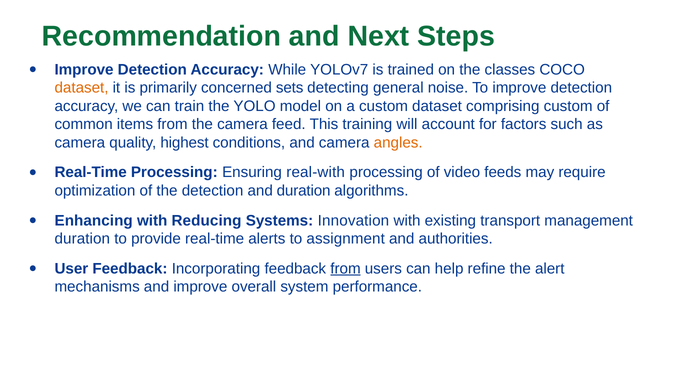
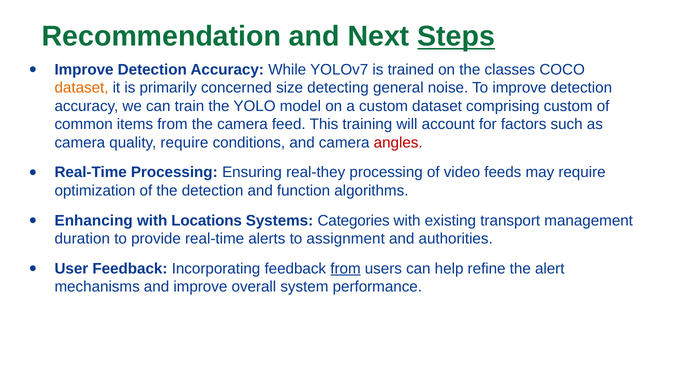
Steps underline: none -> present (456, 36)
sets: sets -> size (290, 88)
quality highest: highest -> require (184, 142)
angles colour: orange -> red (398, 142)
real-with: real-with -> real-they (316, 172)
and duration: duration -> function (304, 190)
Reducing: Reducing -> Locations (207, 220)
Innovation: Innovation -> Categories (354, 220)
